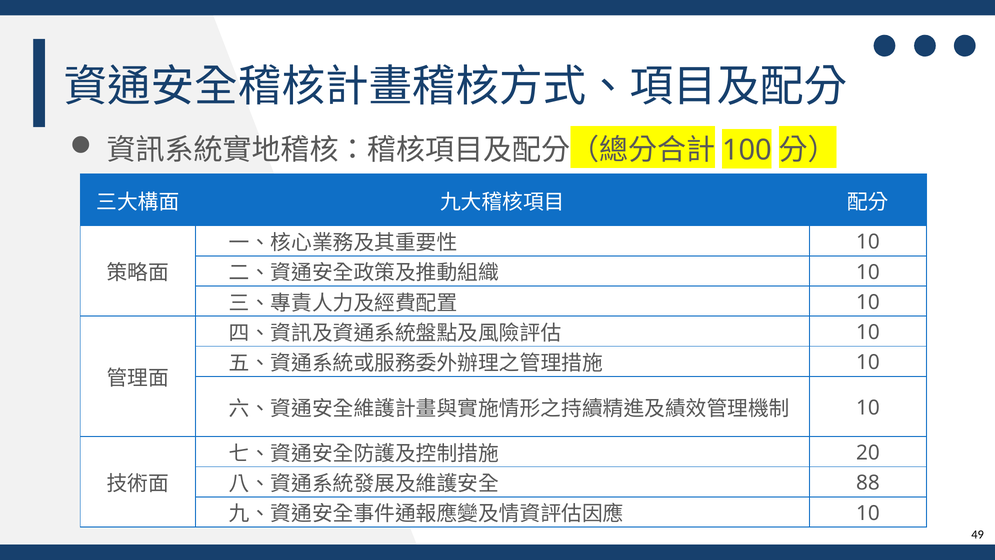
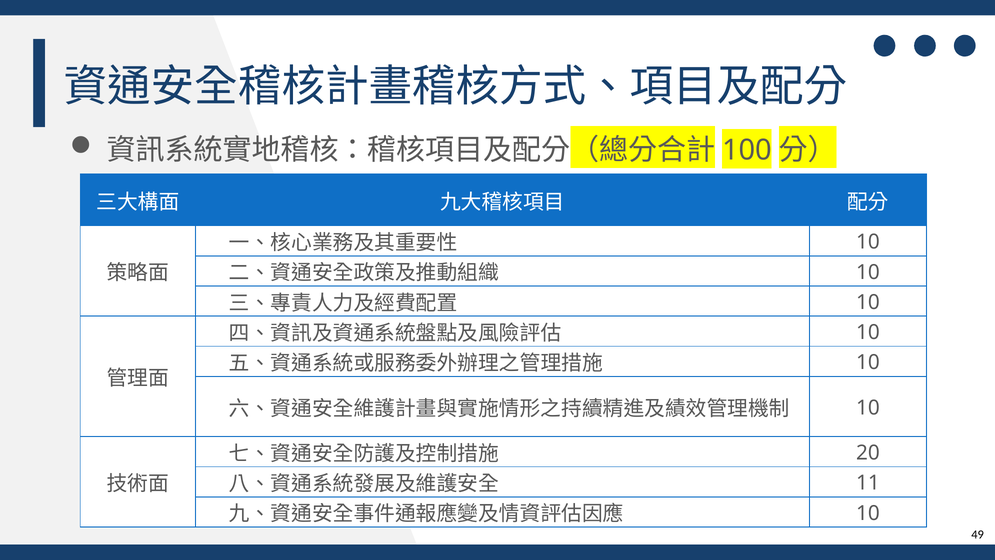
88: 88 -> 11 (868, 483)
